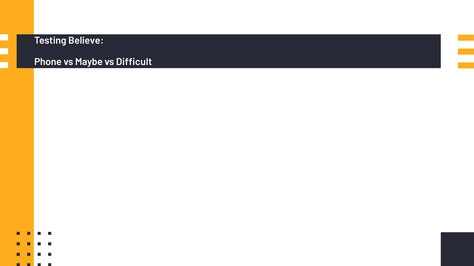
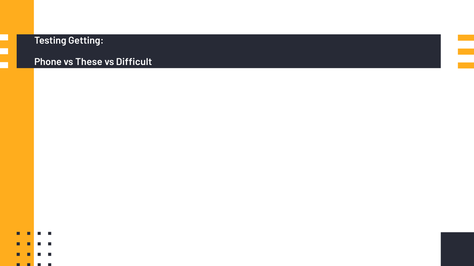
Believe: Believe -> Getting (86, 41)
Maybe: Maybe -> These (89, 62)
